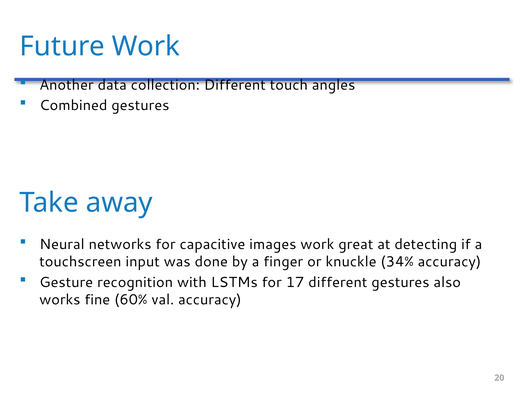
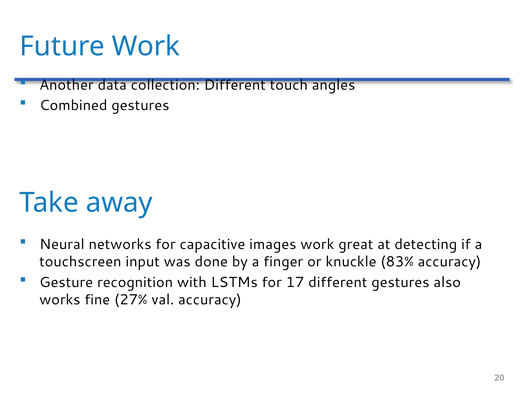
34%: 34% -> 83% (397, 262)
60%: 60% -> 27% (131, 300)
